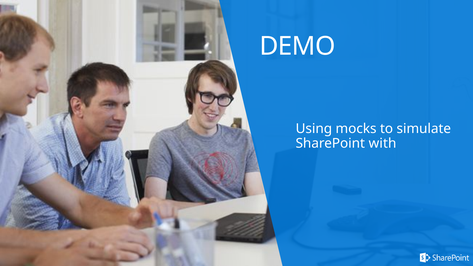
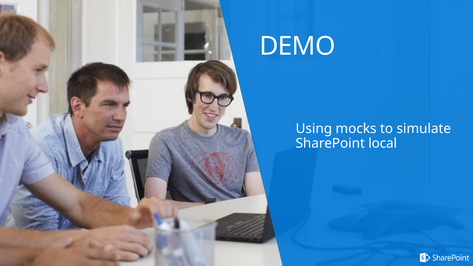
with: with -> local (383, 143)
